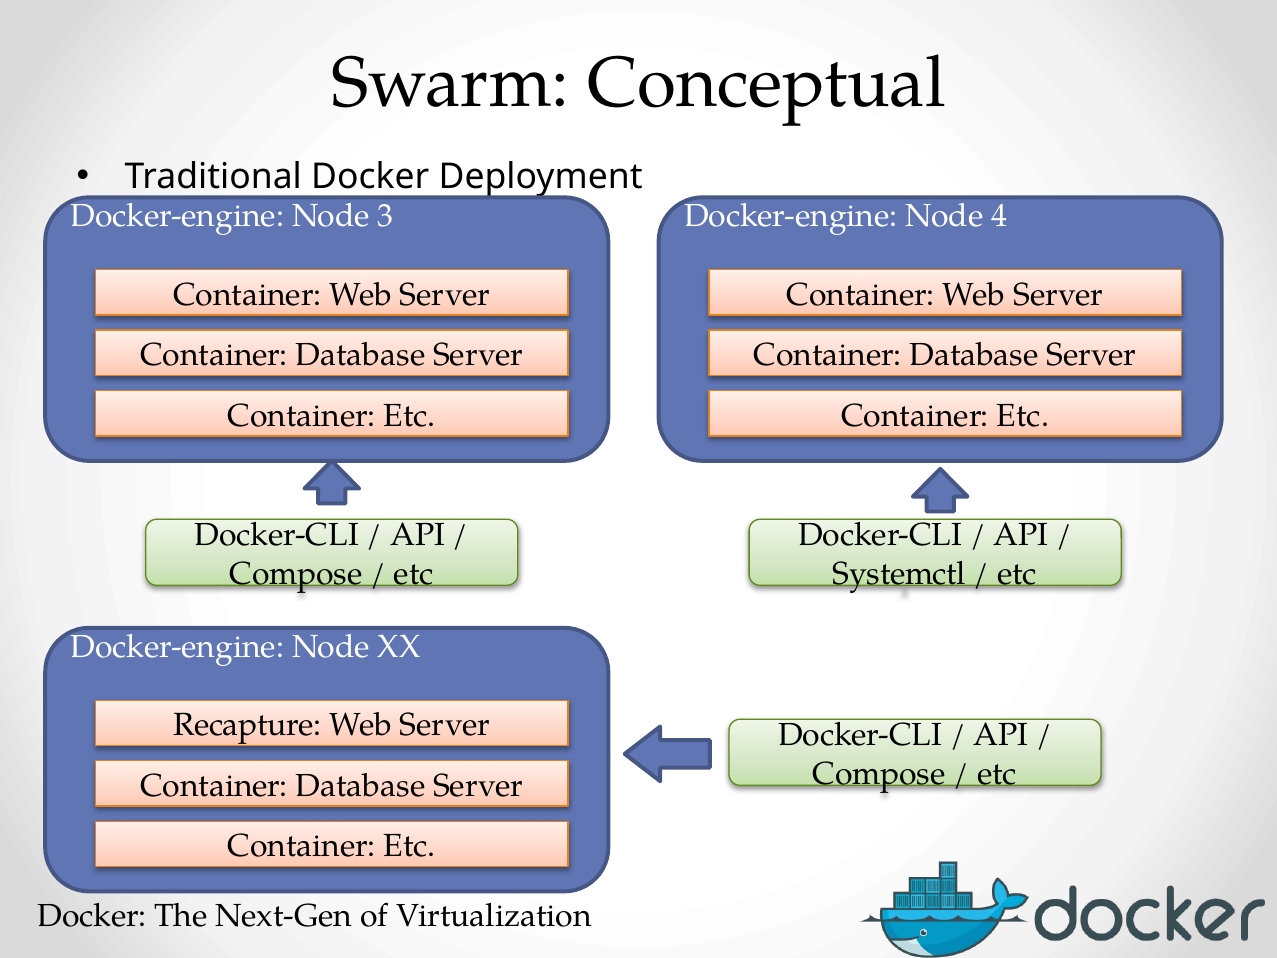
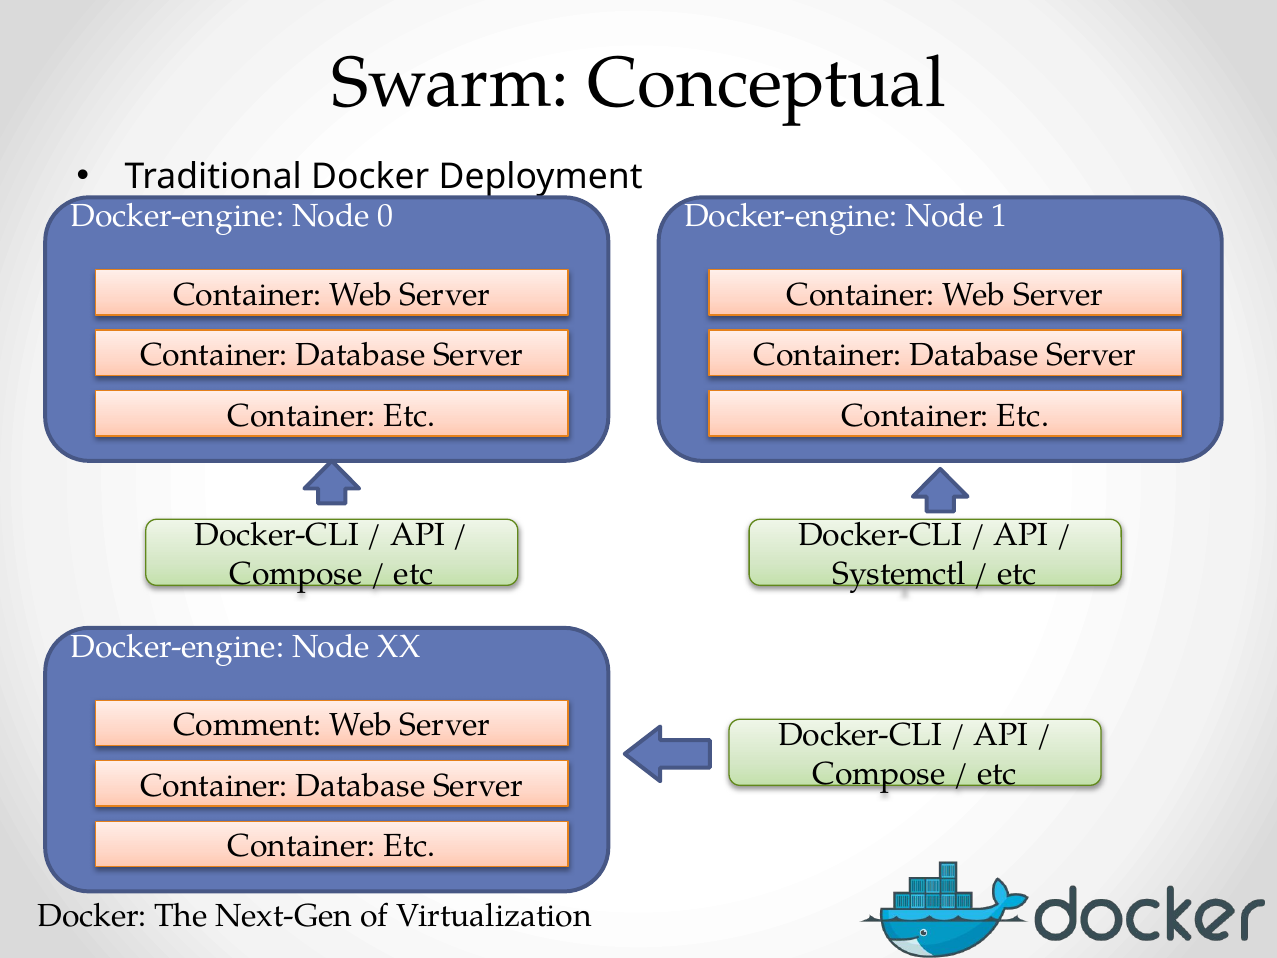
3: 3 -> 0 (386, 216)
4: 4 -> 1 (999, 216)
Recapture: Recapture -> Comment (247, 725)
